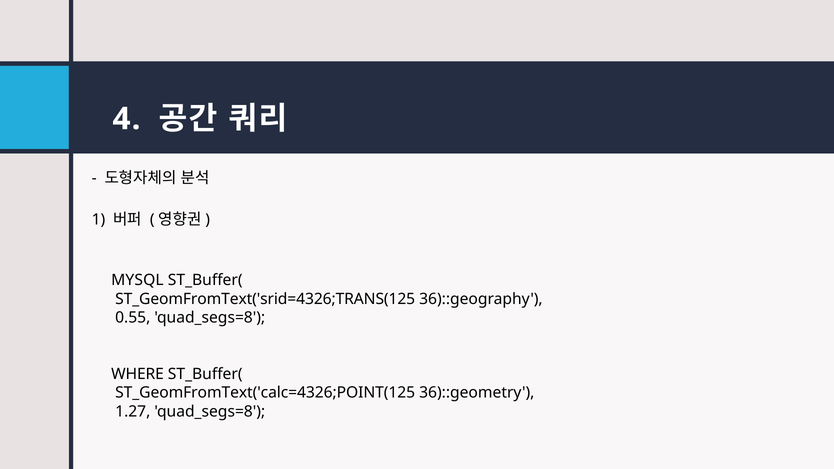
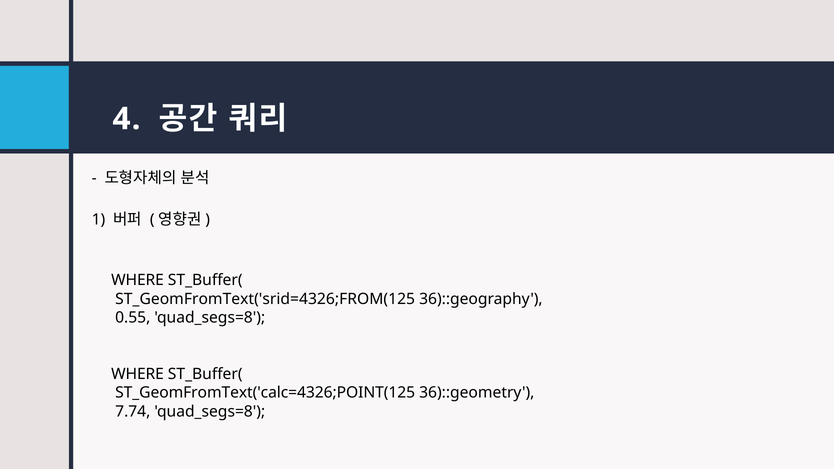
MYSQL: MYSQL -> WHERE (138, 280)
ST_GeomFromText('srid=4326;TRANS(125: ST_GeomFromText('srid=4326;TRANS(125 -> ST_GeomFromText('srid=4326;FROM(125 (265, 299)
1.27: 1.27 -> 7.74 (133, 412)
